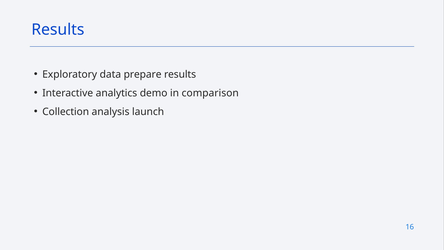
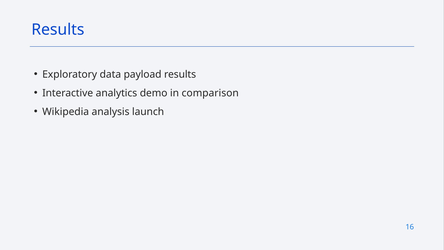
prepare: prepare -> payload (143, 74)
Collection: Collection -> Wikipedia (66, 112)
